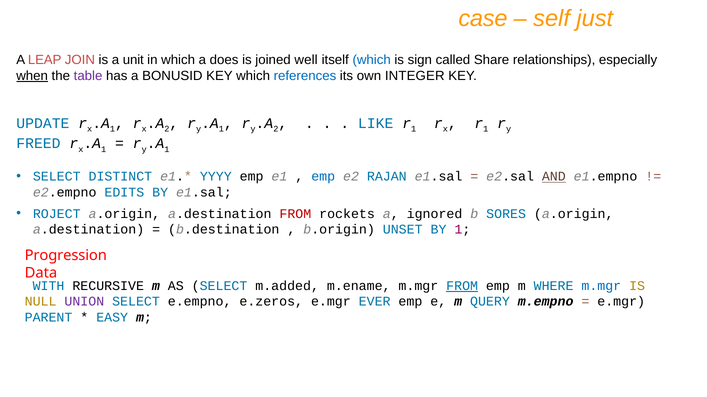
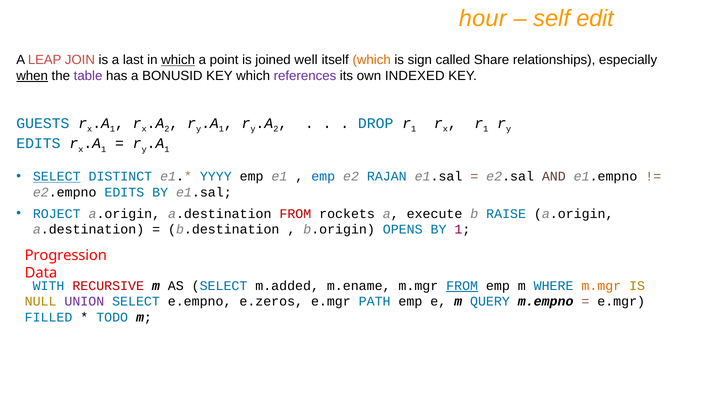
case: case -> hour (483, 18)
just: just -> edit (595, 18)
unit: unit -> last (133, 60)
which underline: none -> present (178, 60)
does: does -> point (224, 60)
which colour: blue -> orange (372, 60)
references colour: blue -> purple (305, 76)
INTEGER: INTEGER -> INDEXED (415, 76)
UPDATE: UPDATE -> GUESTS (43, 124)
LIKE: LIKE -> DROP (376, 124)
FREED: FREED -> EDITS (38, 144)
SELECT underline: none -> present (57, 177)
AND underline: present -> none (554, 177)
ignored: ignored -> execute (435, 214)
SORES: SORES -> RAISE (506, 214)
UNSET: UNSET -> OPENS (403, 230)
RECURSIVE colour: black -> red (108, 286)
m.mgr colour: blue -> orange (601, 286)
EVER: EVER -> PATH (375, 302)
PARENT: PARENT -> FILLED (49, 318)
EASY: EASY -> TODO (112, 318)
